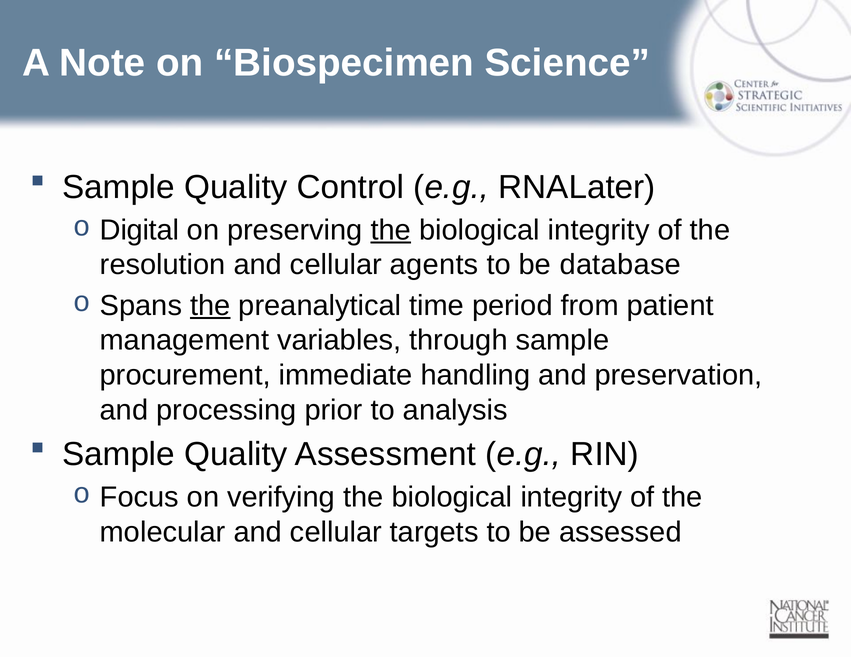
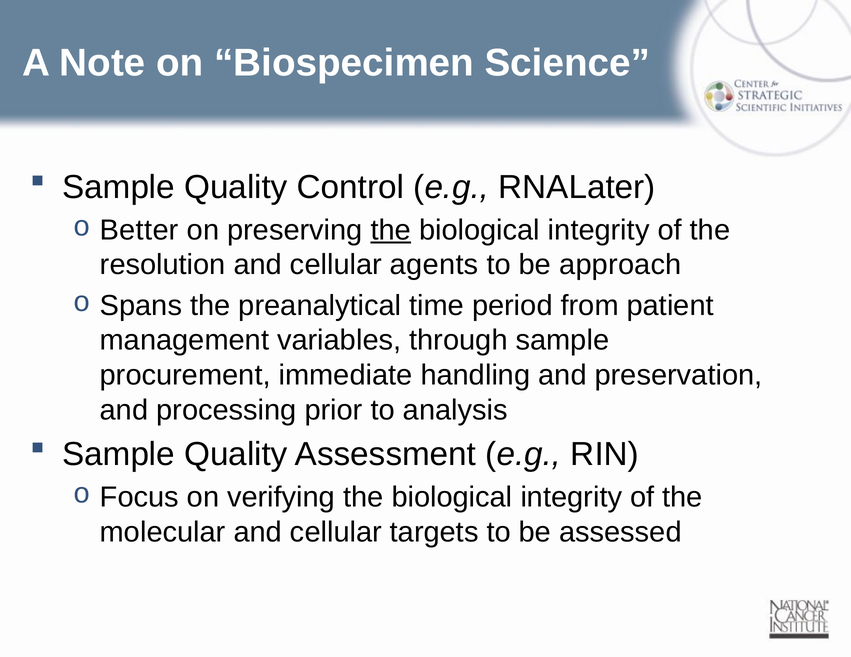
Digital: Digital -> Better (139, 230)
database: database -> approach (620, 265)
the underline: present -> none (210, 306)
